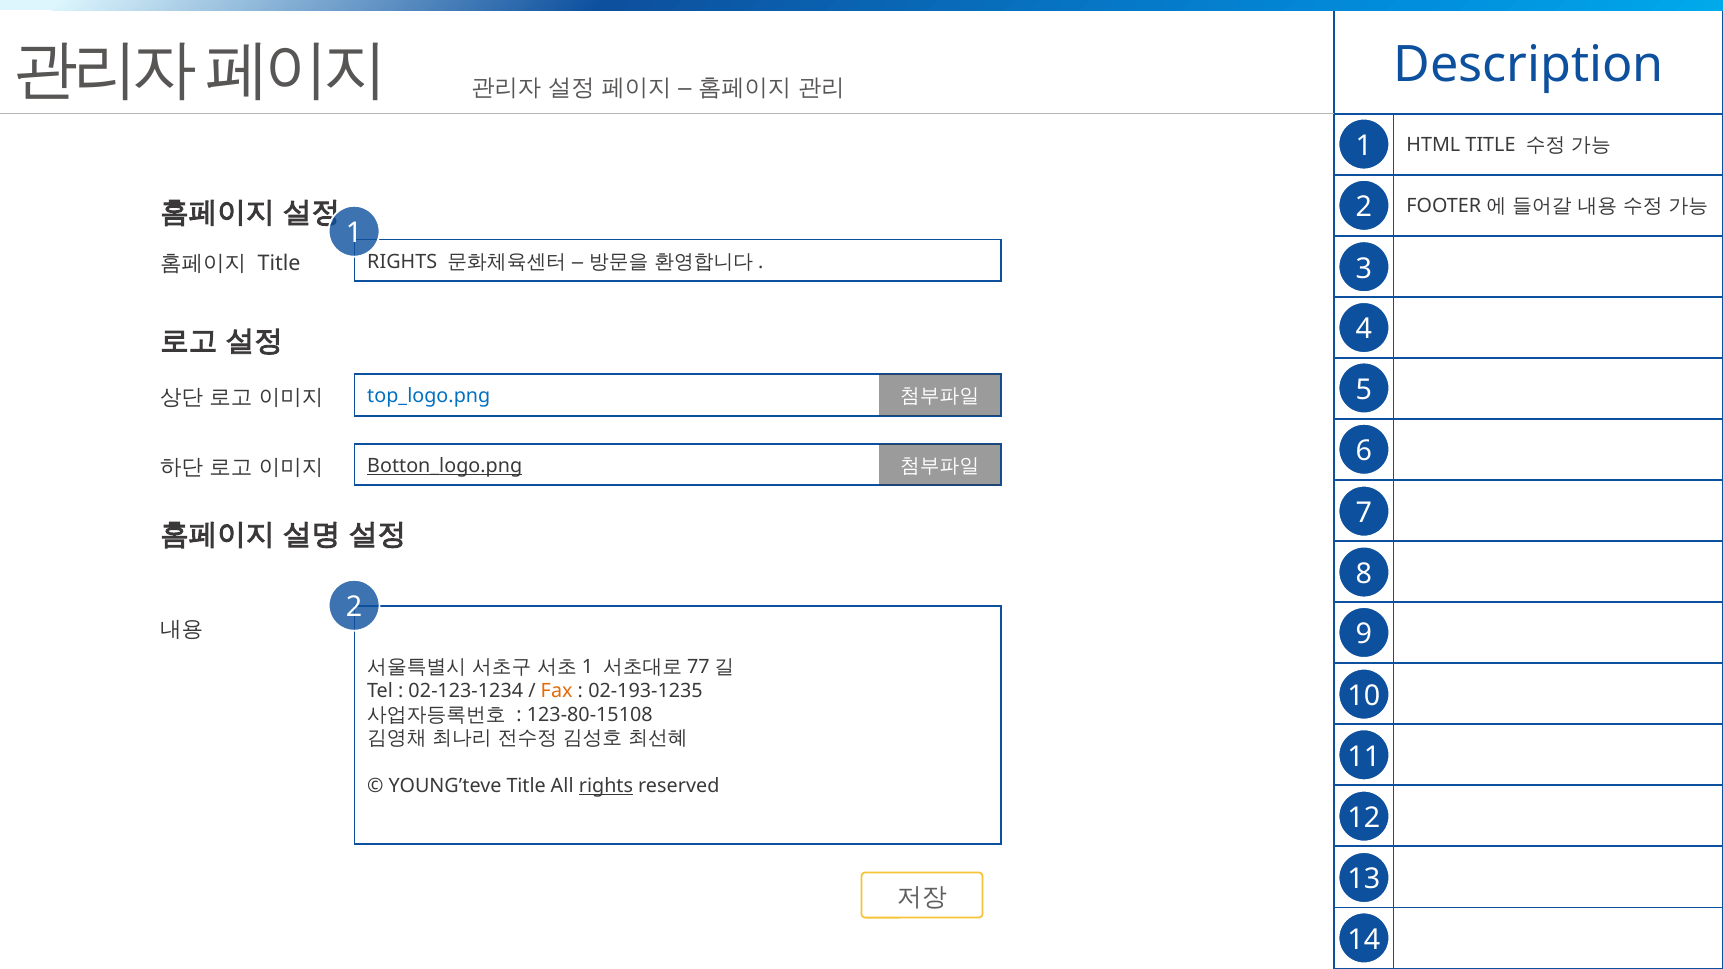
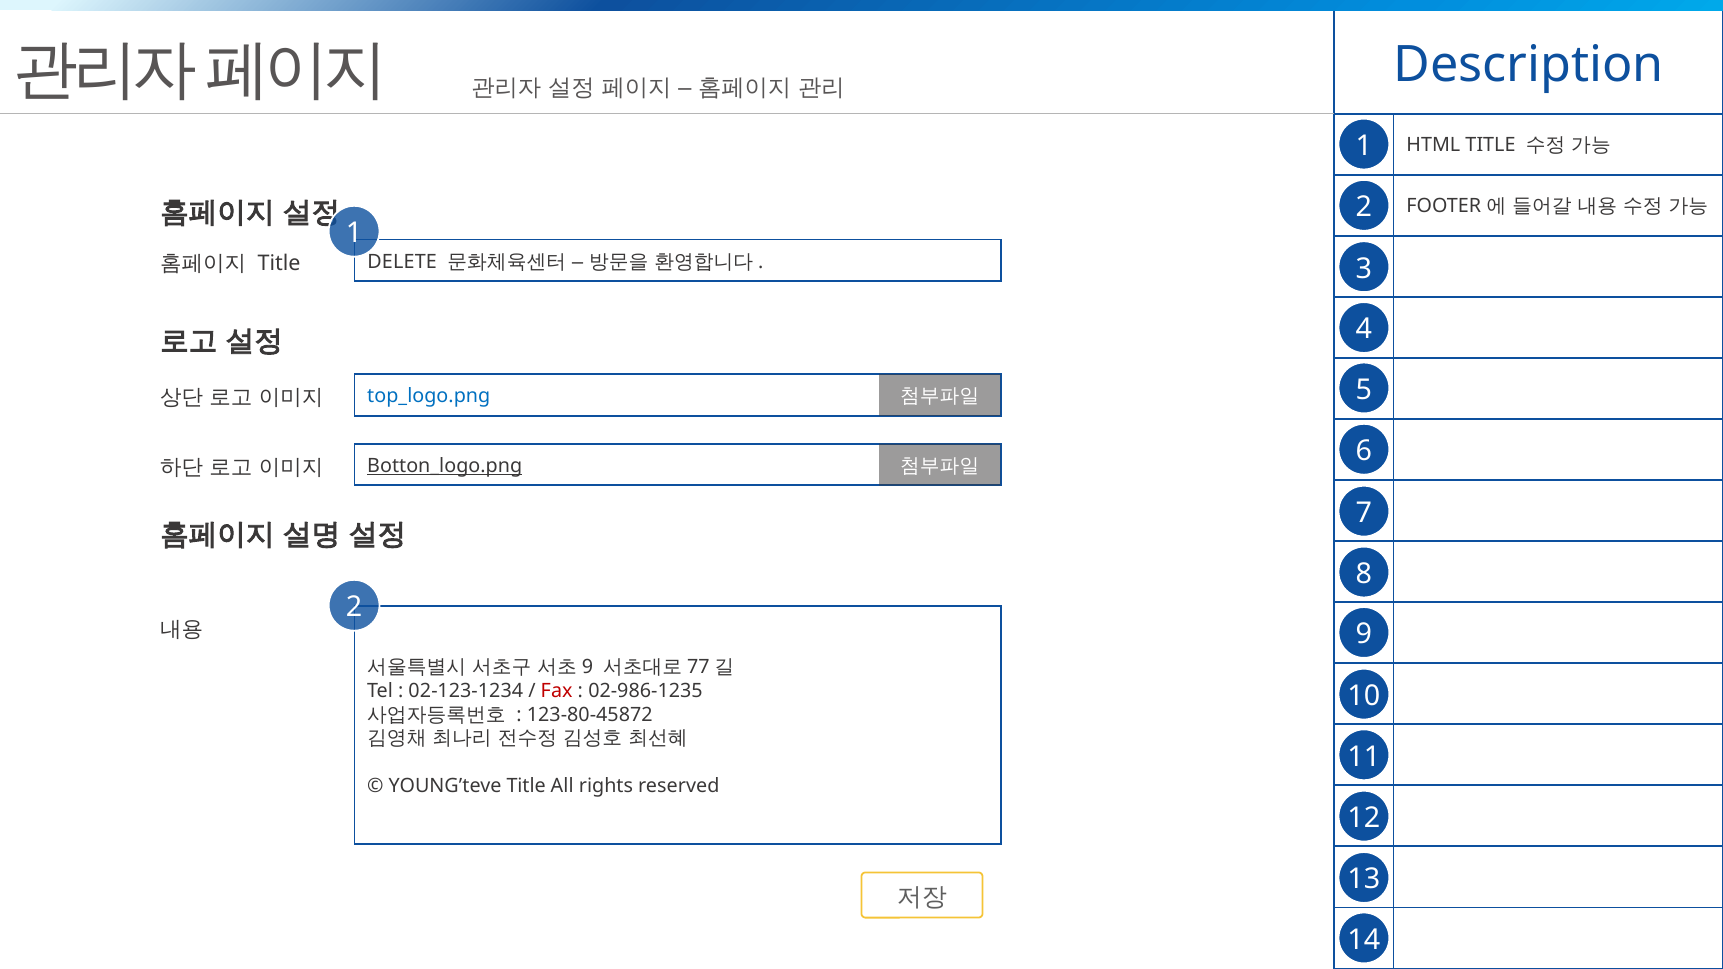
Title RIGHTS: RIGHTS -> DELETE (402, 262)
1: 1 -> 9 (588, 667)
Fax colour: orange -> red (557, 691)
02-193-1235: 02-193-1235 -> 02-986-1235 (646, 691)
123-80-15108: 123-80-15108 -> 123-80-45872 (590, 715)
rights underline: present -> none (606, 786)
